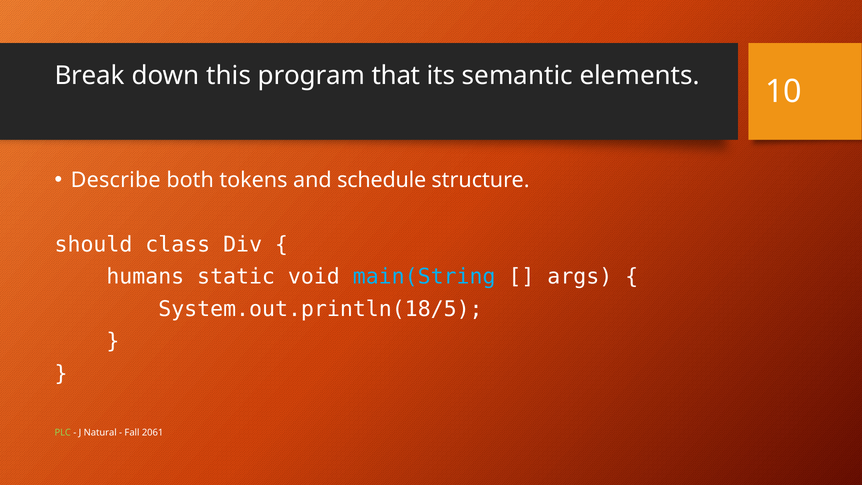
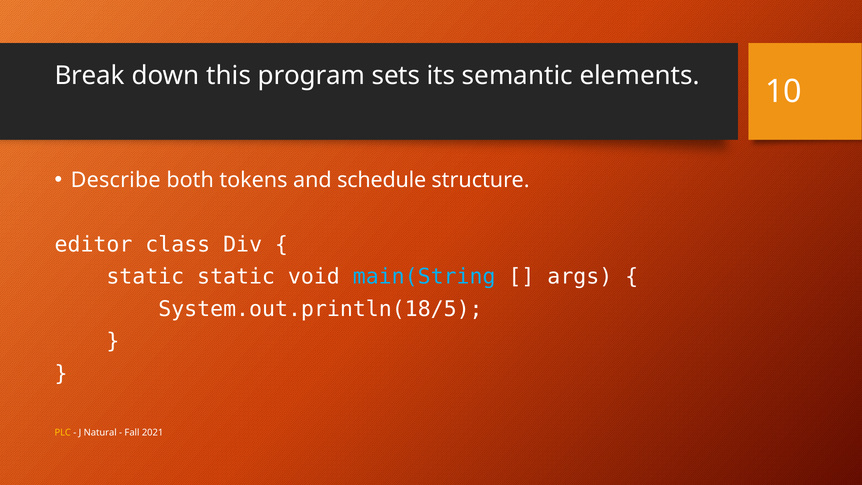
that: that -> sets (396, 76)
should: should -> editor (93, 244)
humans: humans -> static (145, 277)
PLC colour: light green -> yellow (63, 433)
2061: 2061 -> 2021 (153, 433)
